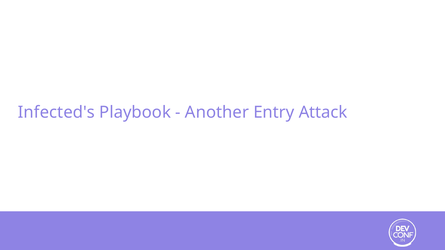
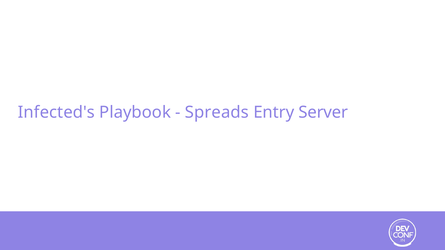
Another: Another -> Spreads (217, 112)
Attack: Attack -> Server (323, 112)
